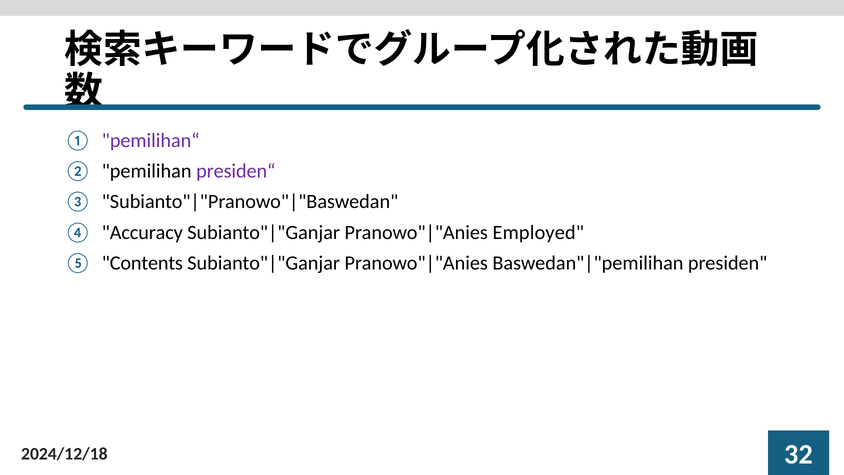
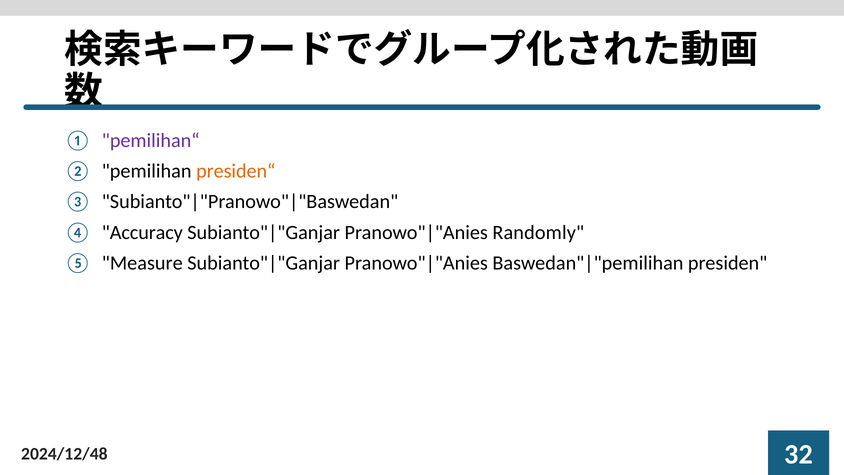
presiden“ colour: purple -> orange (236, 171)
Employed: Employed -> Randomly (538, 232)
Contents: Contents -> Measure (142, 263)
2024/12/18: 2024/12/18 -> 2024/12/48 (64, 454)
